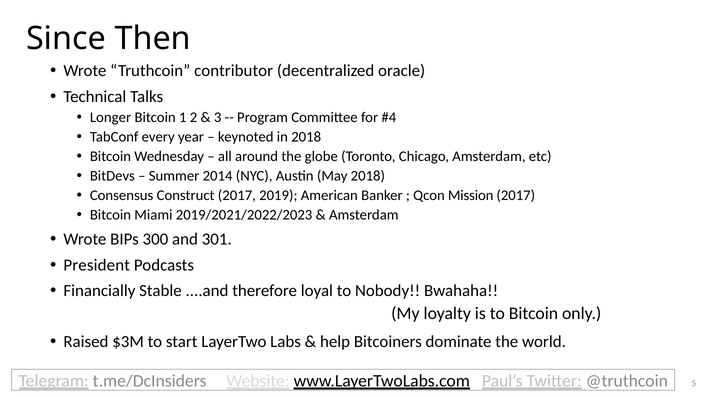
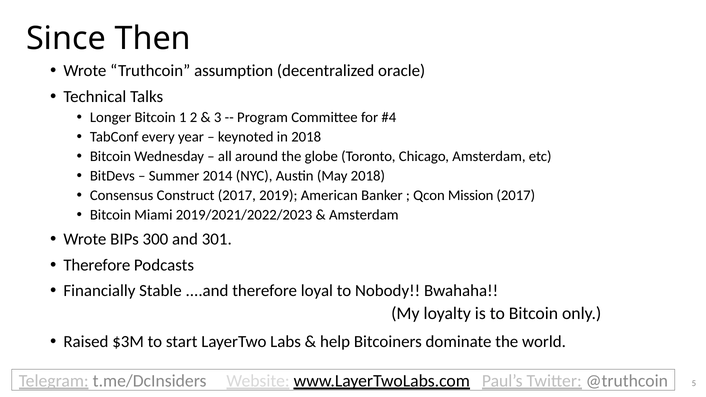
contributor: contributor -> assumption (234, 71)
President: President -> Therefore (97, 265)
